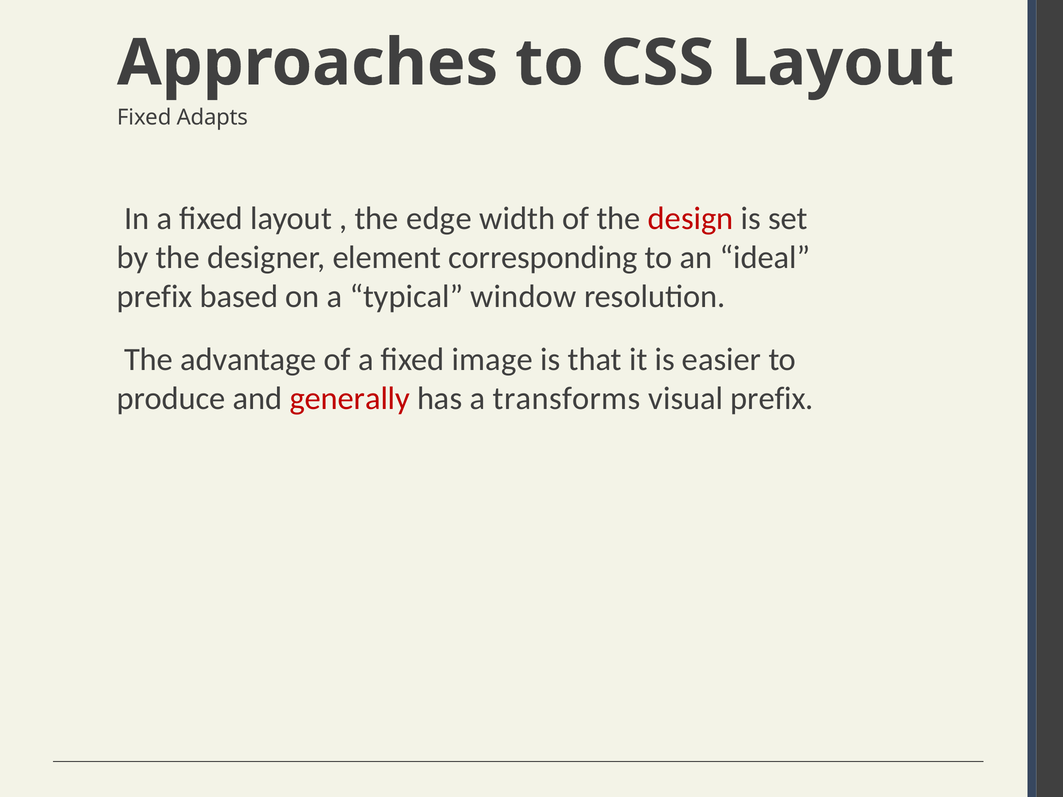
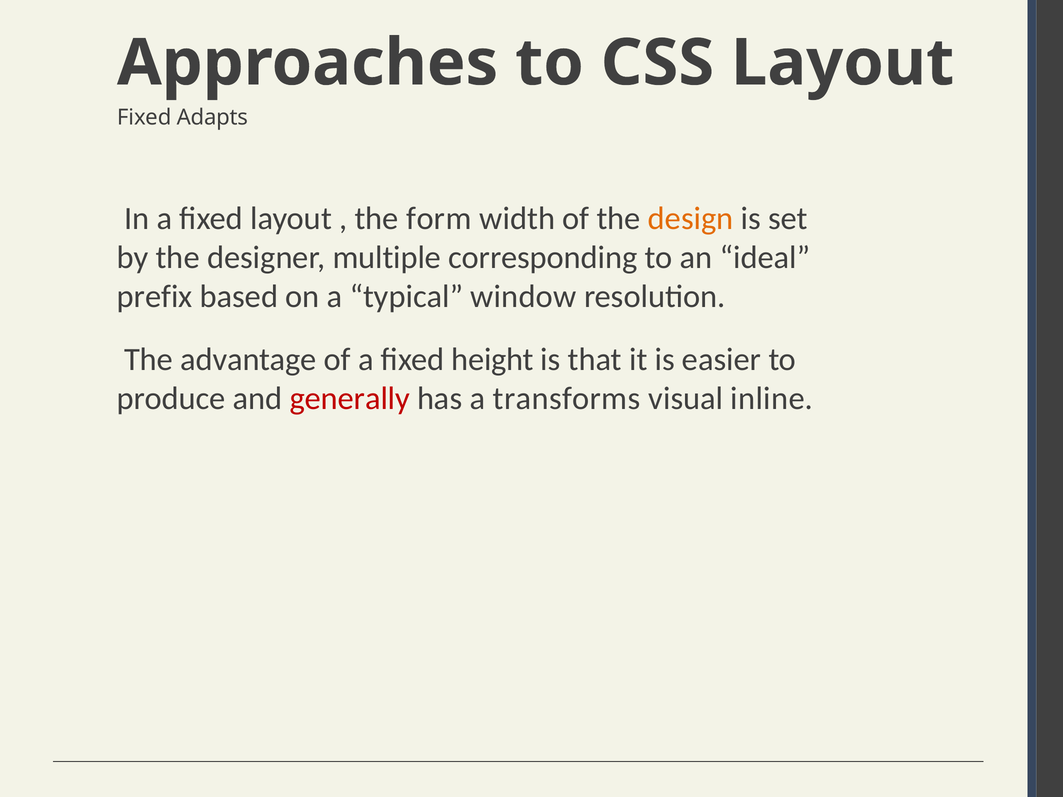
edge: edge -> form (439, 218)
design colour: red -> orange (691, 218)
element: element -> multiple (387, 257)
image: image -> height (493, 360)
visual prefix: prefix -> inline (772, 398)
